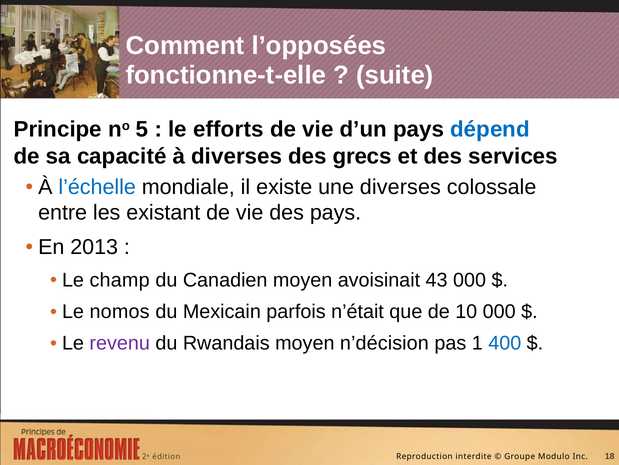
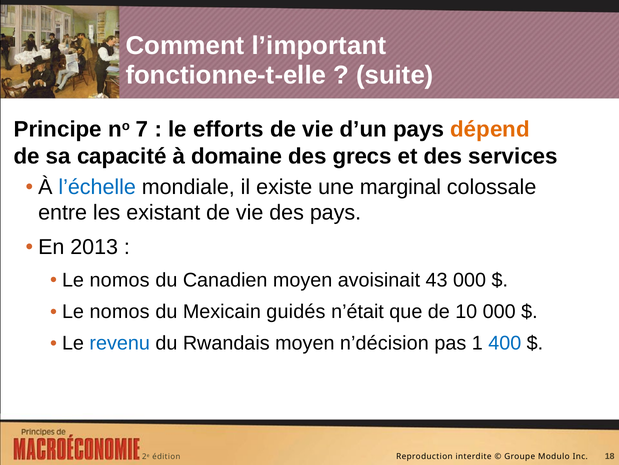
l’opposées: l’opposées -> l’important (319, 46)
5: 5 -> 7 (142, 129)
dépend colour: blue -> orange (490, 129)
à diverses: diverses -> domaine (237, 156)
une diverses: diverses -> marginal (400, 187)
champ: champ -> nomos (120, 280)
parfois: parfois -> guidés (296, 311)
revenu colour: purple -> blue (120, 343)
